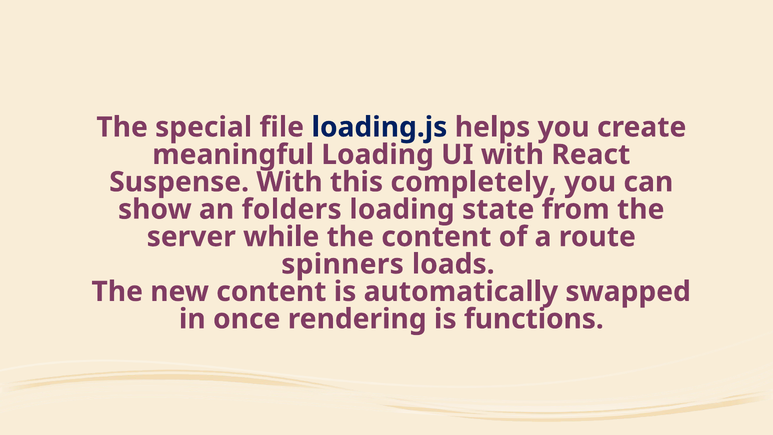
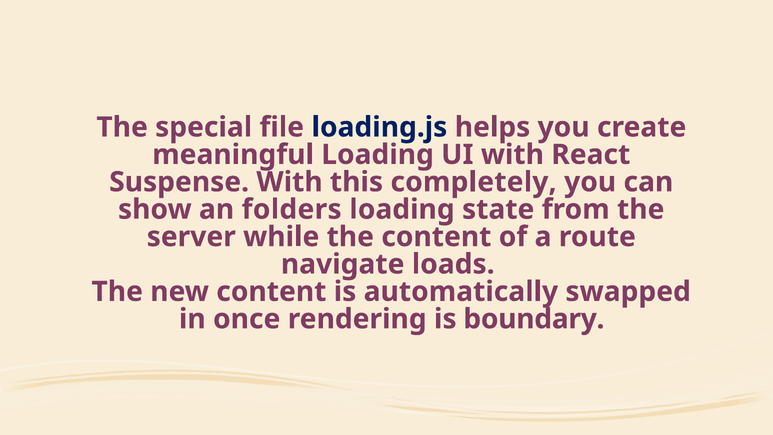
spinners: spinners -> navigate (343, 264)
functions: functions -> boundary (534, 319)
